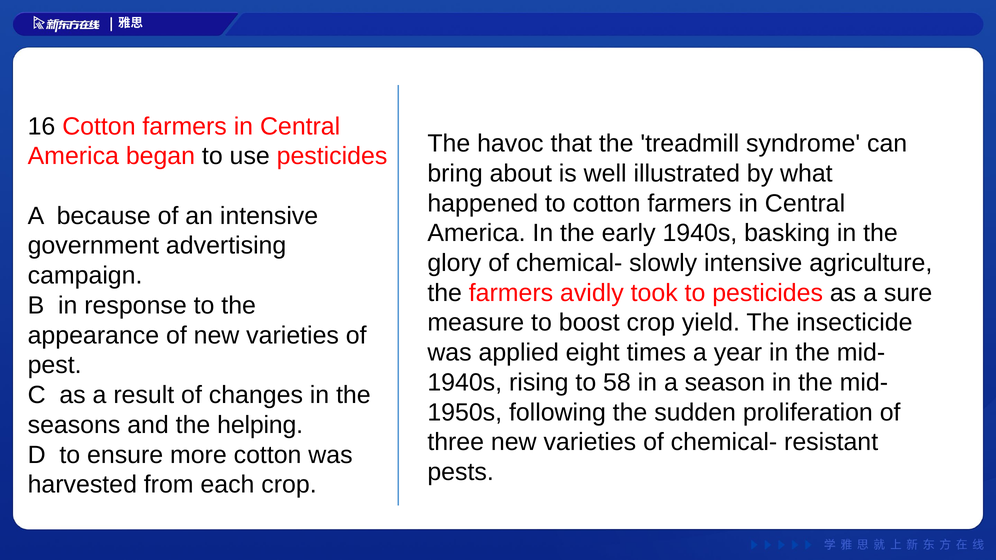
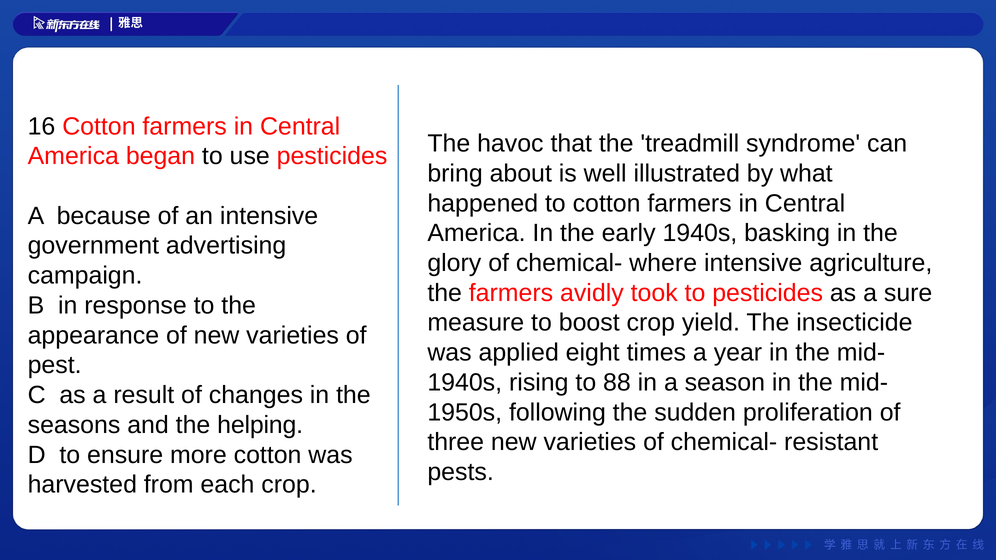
slowly: slowly -> where (663, 263)
58: 58 -> 88 (617, 383)
